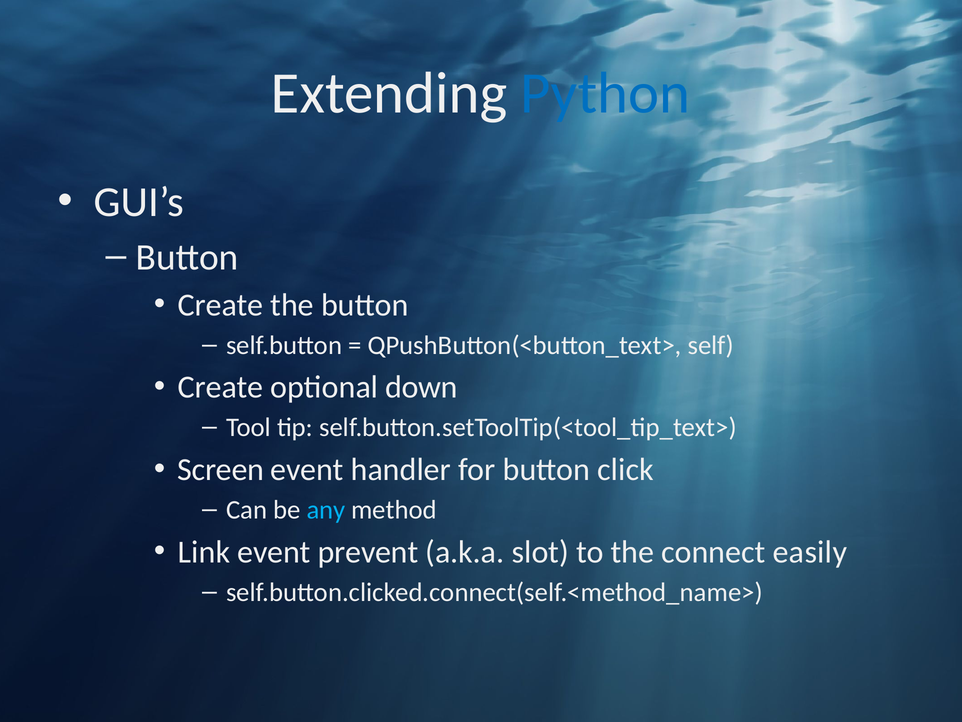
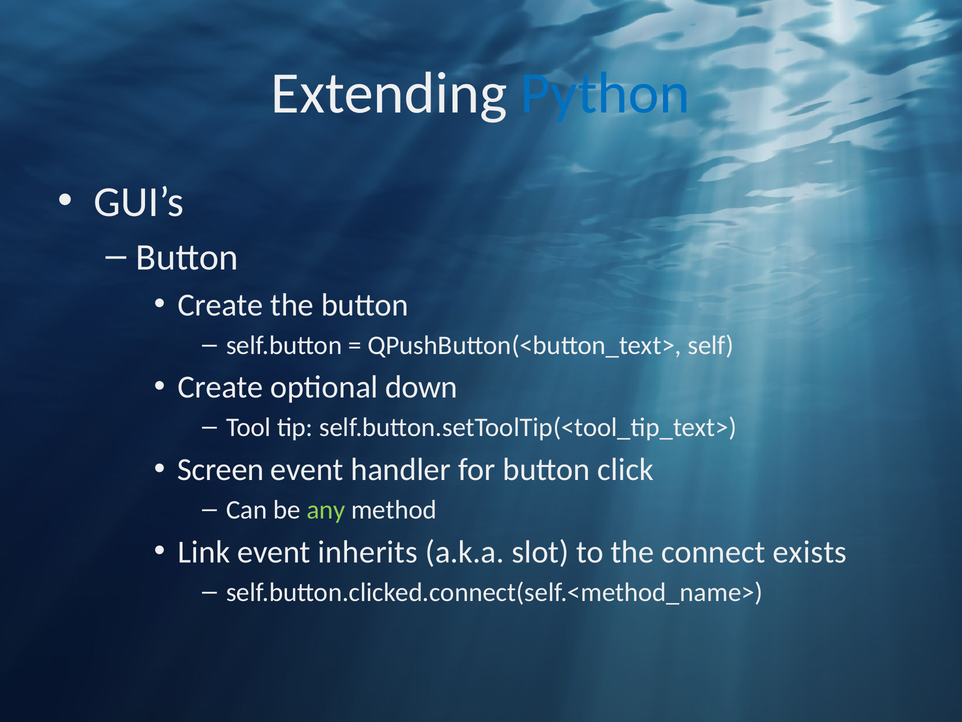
any colour: light blue -> light green (326, 510)
prevent: prevent -> inherits (368, 552)
easily: easily -> exists (810, 552)
